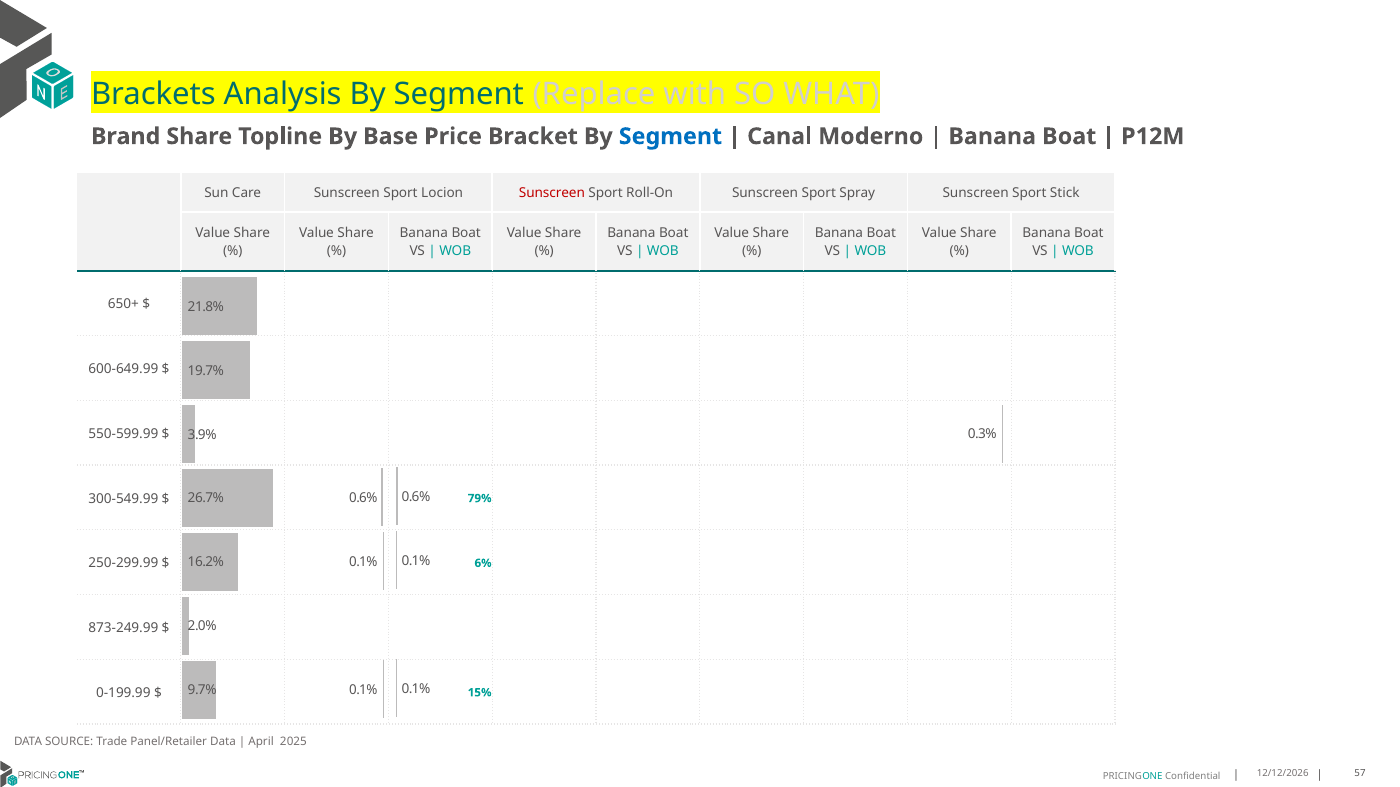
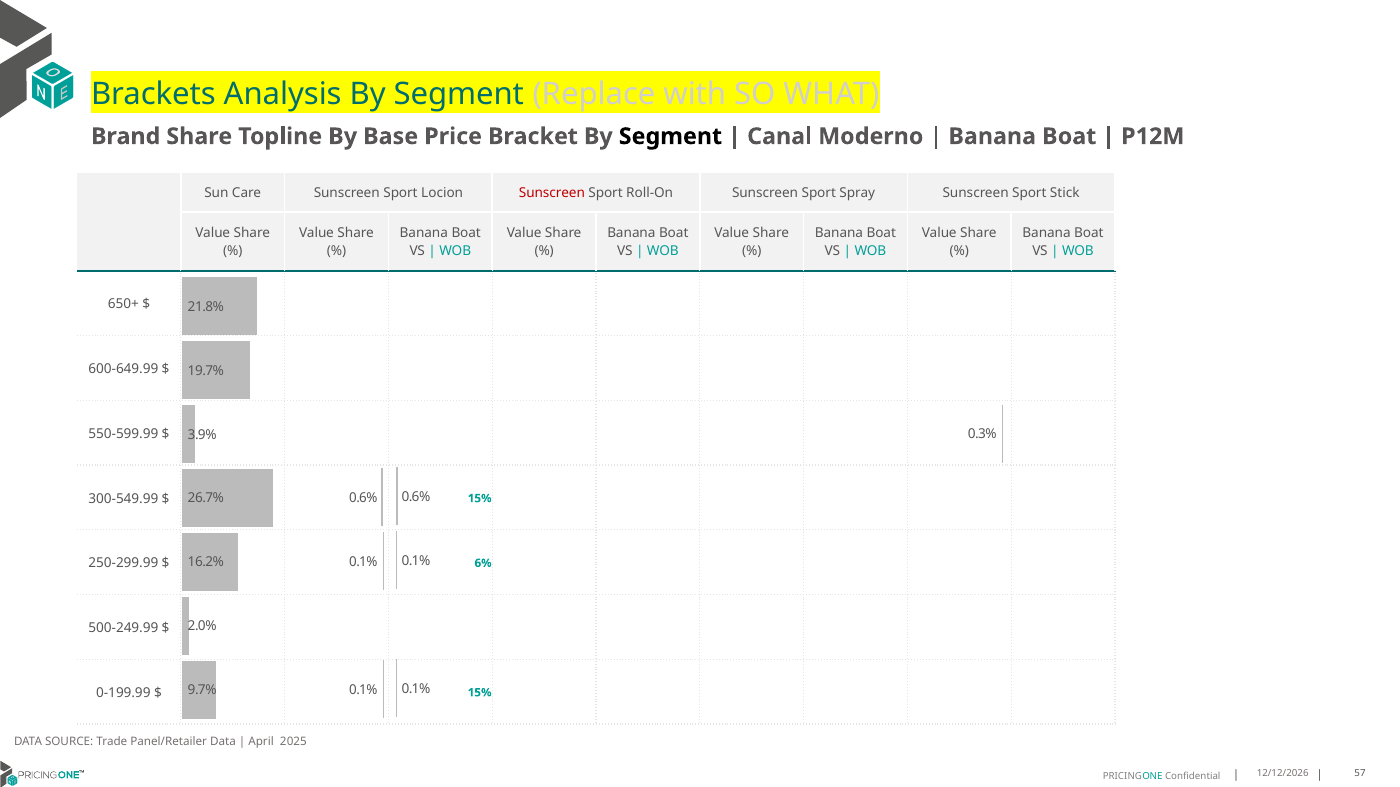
Segment colour: blue -> black (670, 136)
79%: 79% -> 15% (480, 499)
873-249.99: 873-249.99 -> 500-249.99 (123, 628)
